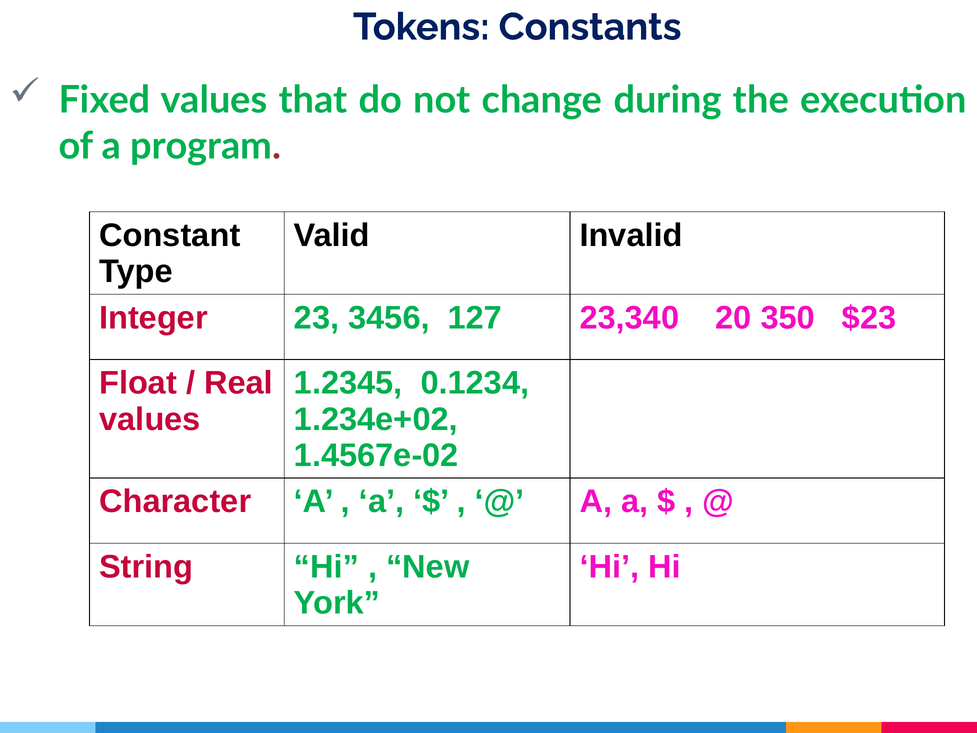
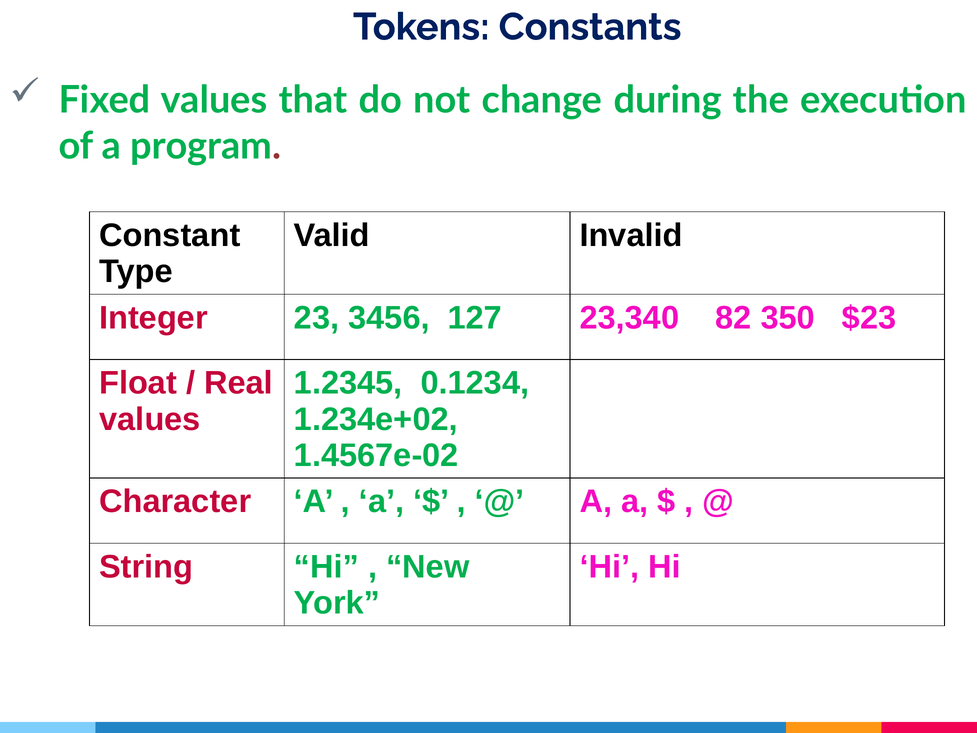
20: 20 -> 82 (733, 318)
